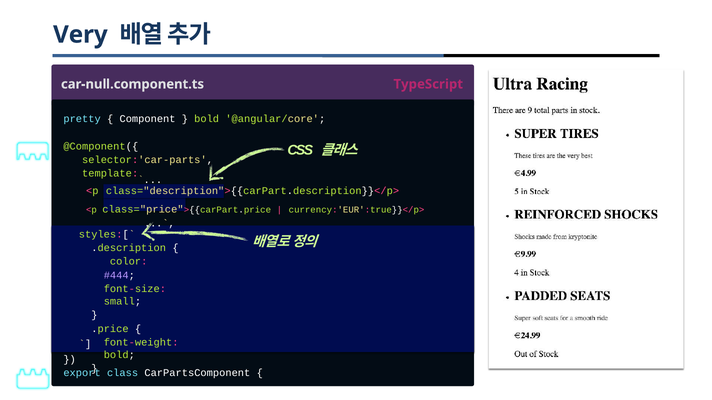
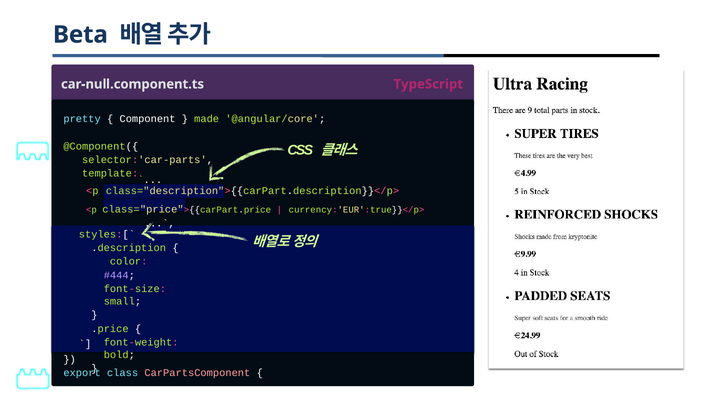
Very: Very -> Beta (80, 35)
bold: bold -> made (207, 119)
CarPartsComponent colour: white -> pink (197, 373)
